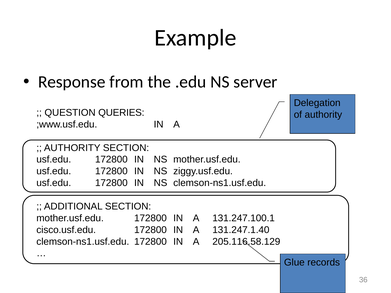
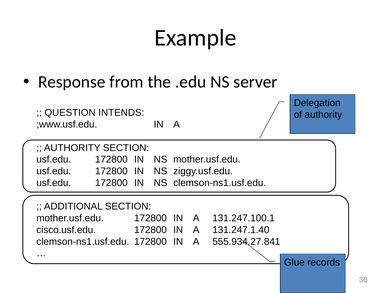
QUERIES: QUERIES -> INTENDS (121, 113)
205.116.58.129: 205.116.58.129 -> 555.934.27.841 (246, 242)
